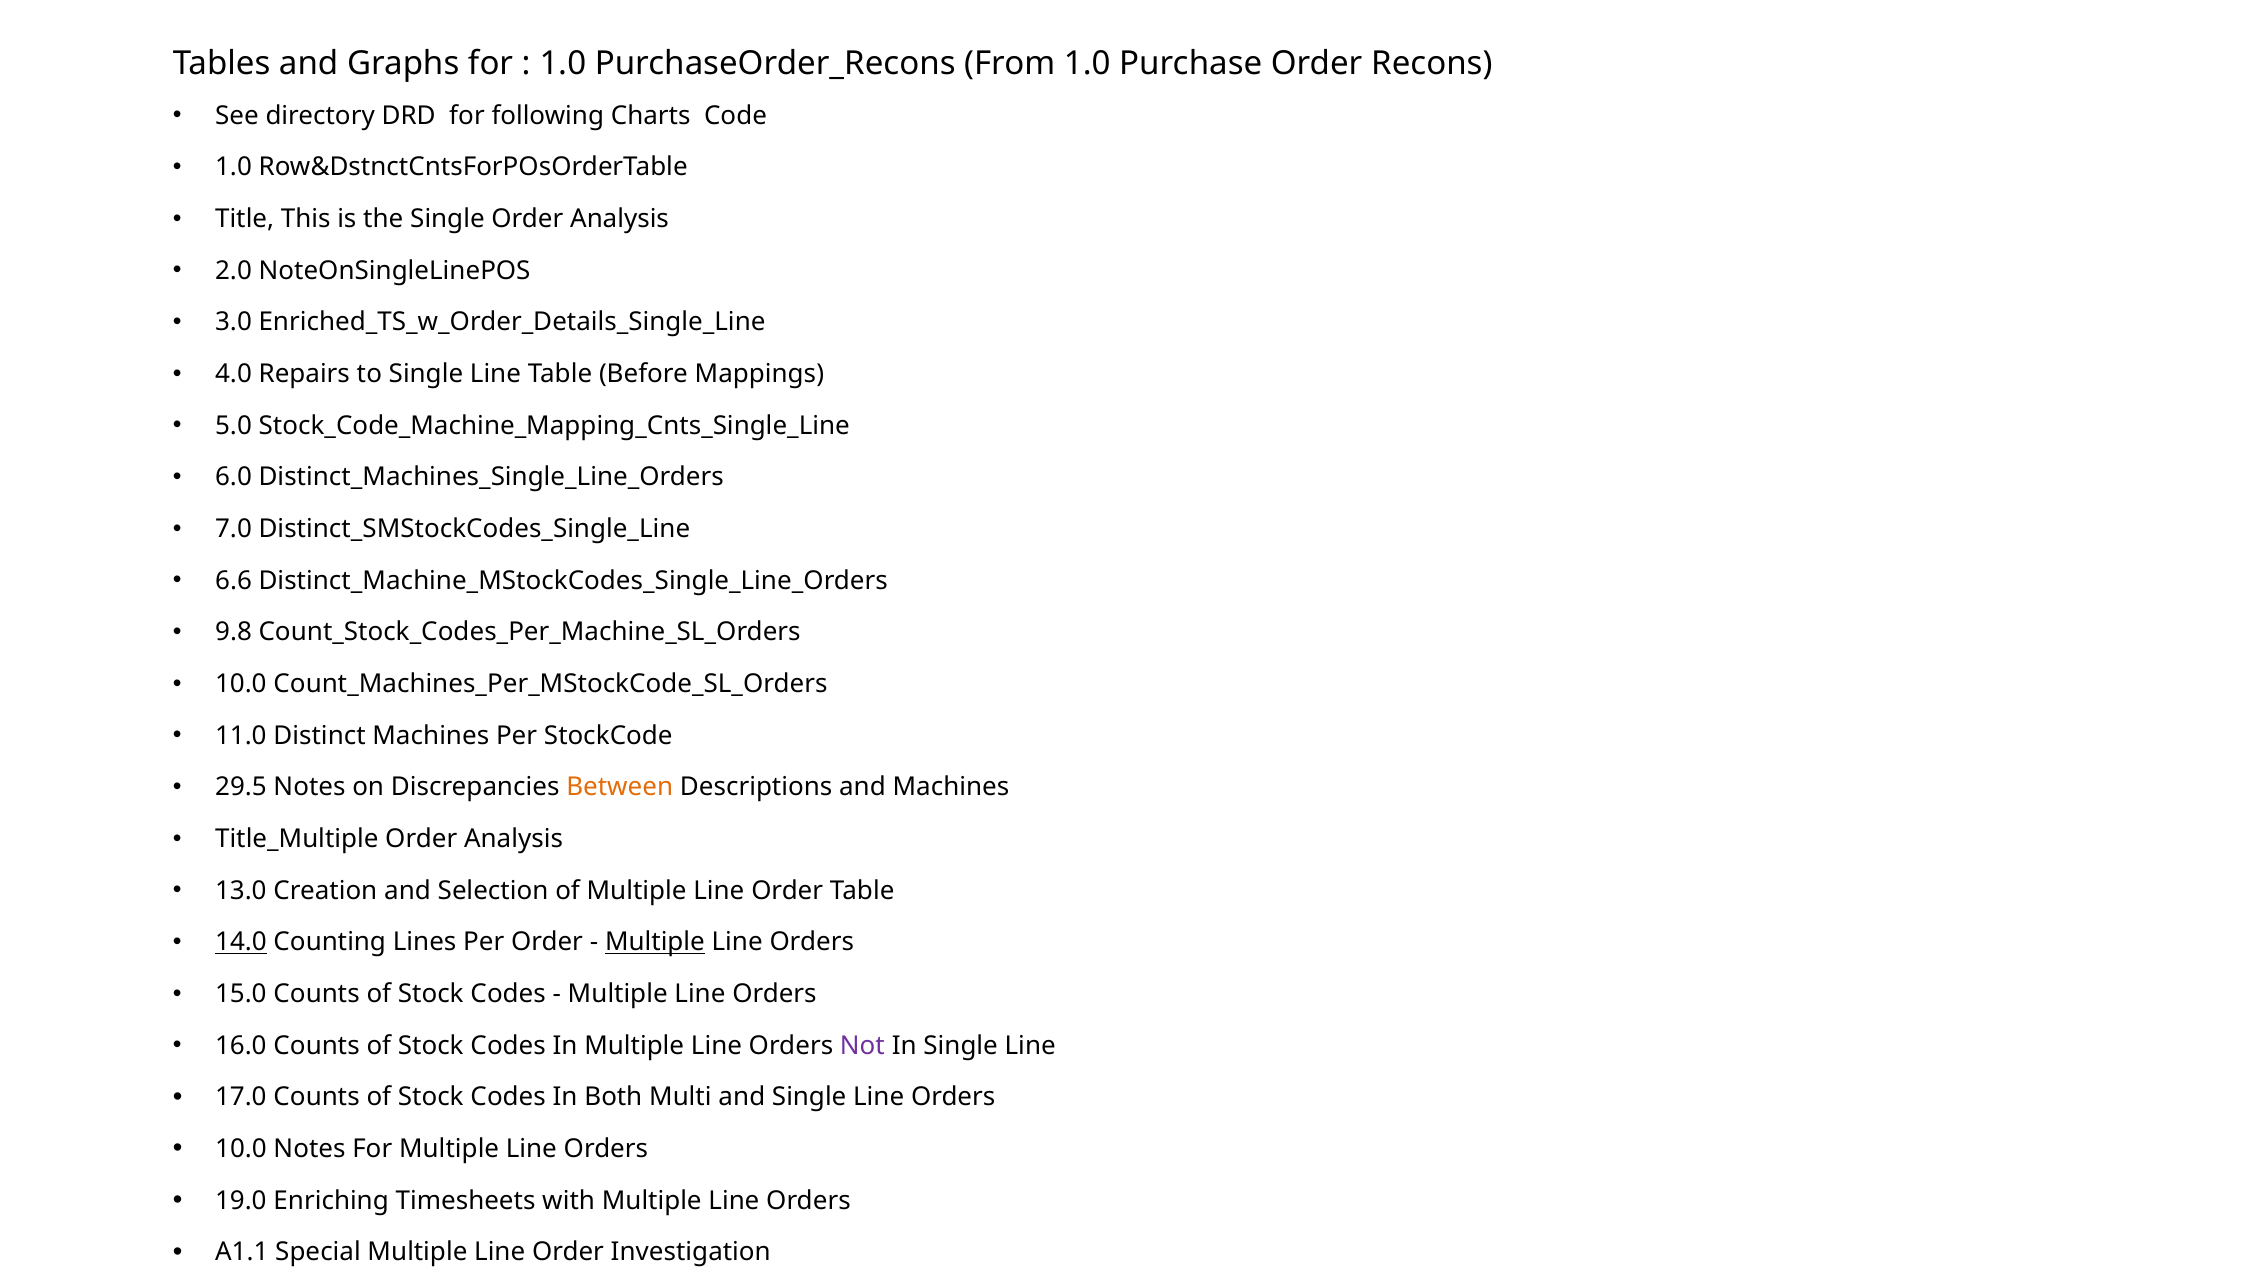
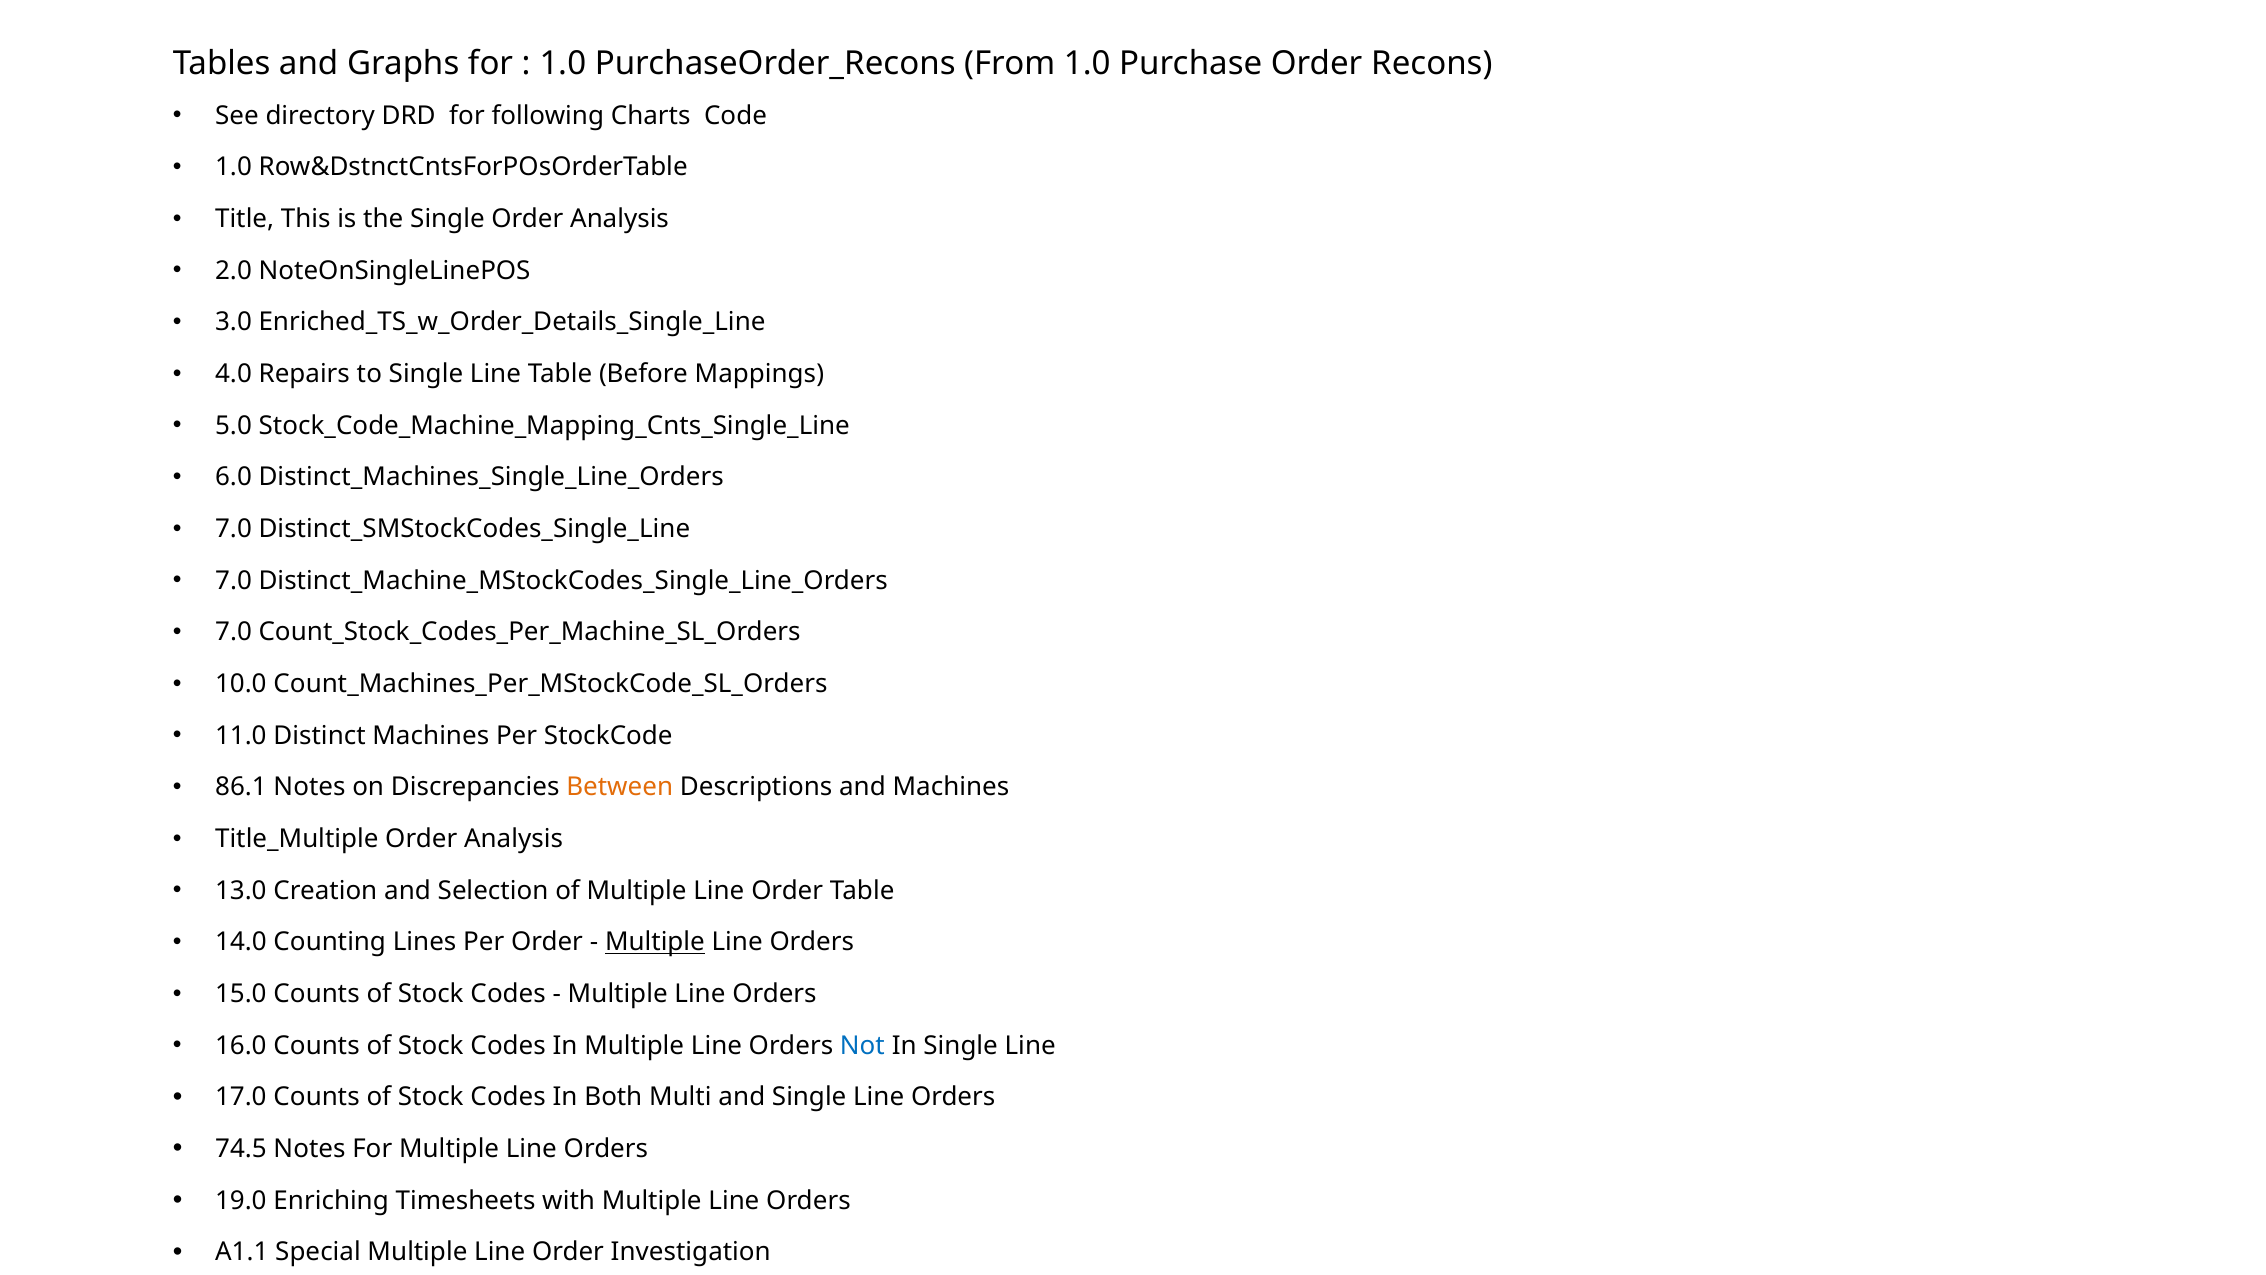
6.6: 6.6 -> 7.0 (234, 580)
9.8: 9.8 -> 7.0 (234, 632)
29.5: 29.5 -> 86.1 (241, 787)
14.0 underline: present -> none (241, 942)
Not colour: purple -> blue (862, 1045)
10.0: 10.0 -> 74.5 (241, 1148)
